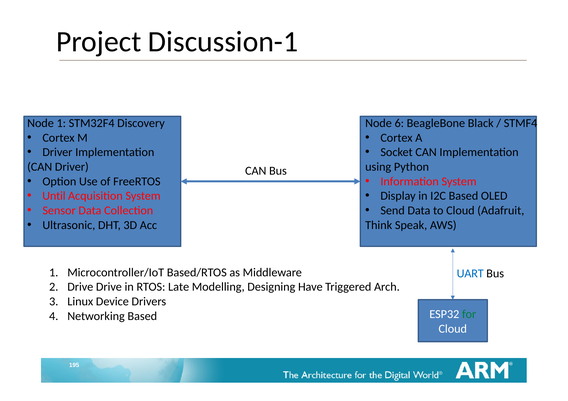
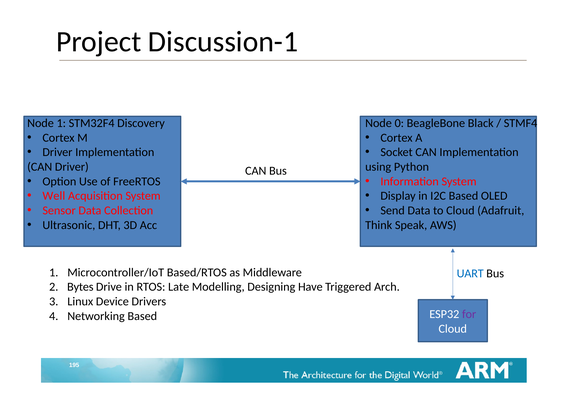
6: 6 -> 0 (399, 123)
Until: Until -> Well (54, 196)
2 Drive: Drive -> Bytes (80, 287)
for colour: green -> purple (469, 315)
